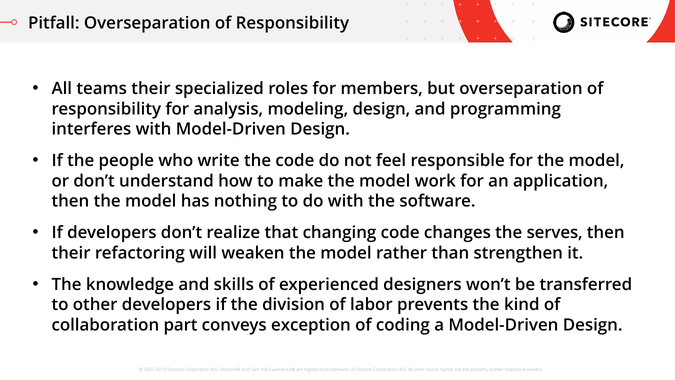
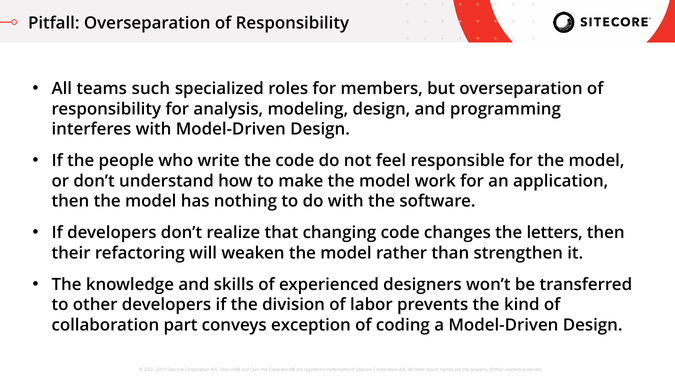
teams their: their -> such (151, 89)
serves: serves -> letters (555, 233)
